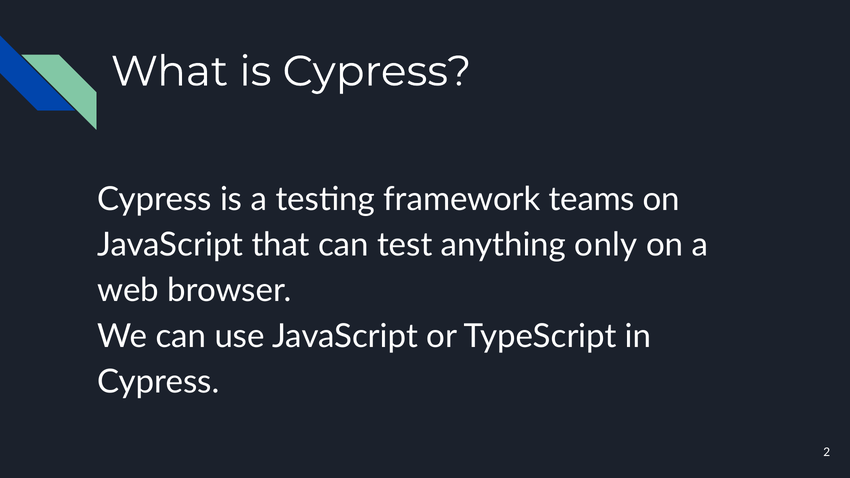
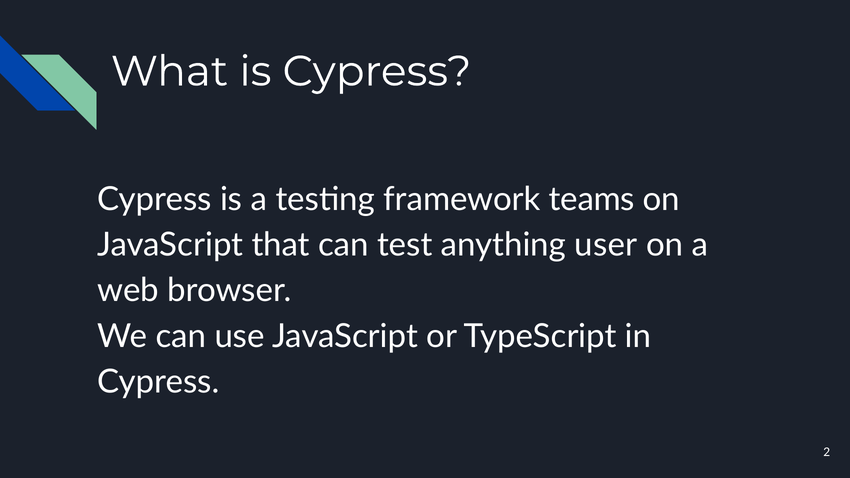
only: only -> user (606, 245)
